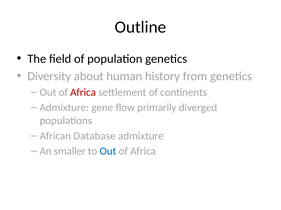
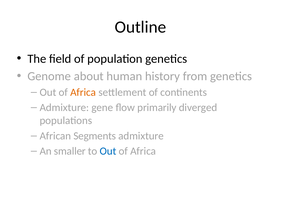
Diversity: Diversity -> Genome (49, 76)
Africa colour: red -> orange (83, 93)
Database: Database -> Segments (95, 136)
